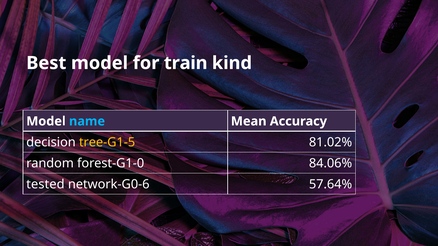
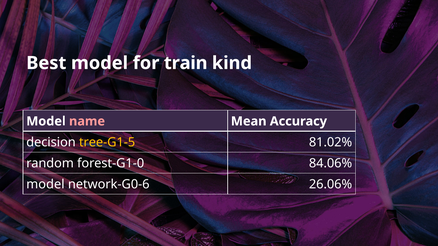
name colour: light blue -> pink (87, 121)
tested: tested -> model (45, 184)
57.64%: 57.64% -> 26.06% (331, 184)
